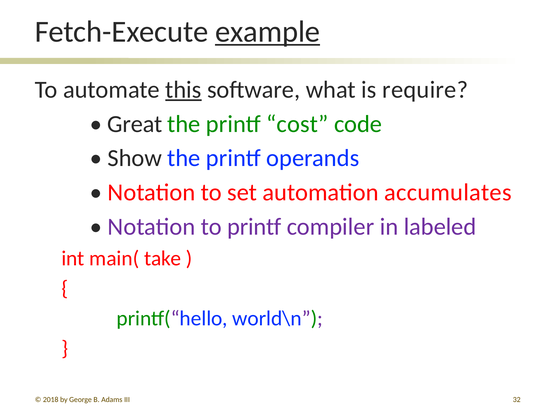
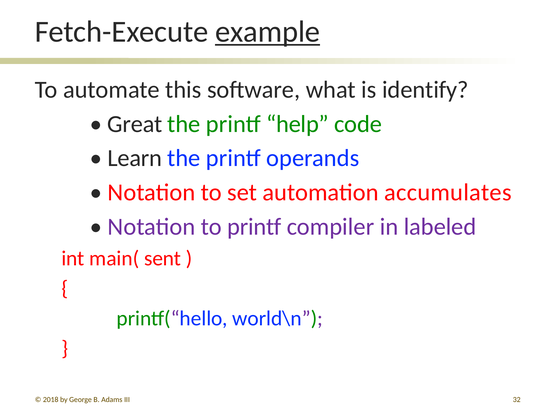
this underline: present -> none (183, 90)
require: require -> identify (425, 90)
cost: cost -> help (297, 124)
Show: Show -> Learn (135, 158)
take: take -> sent (163, 259)
